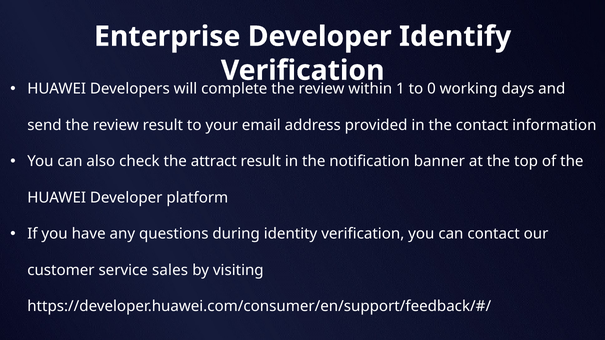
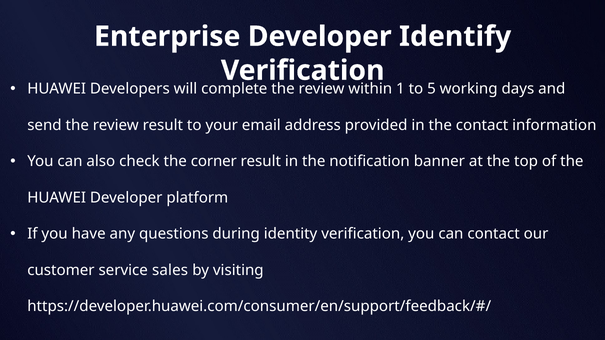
0: 0 -> 5 (432, 89)
attract: attract -> corner (214, 162)
